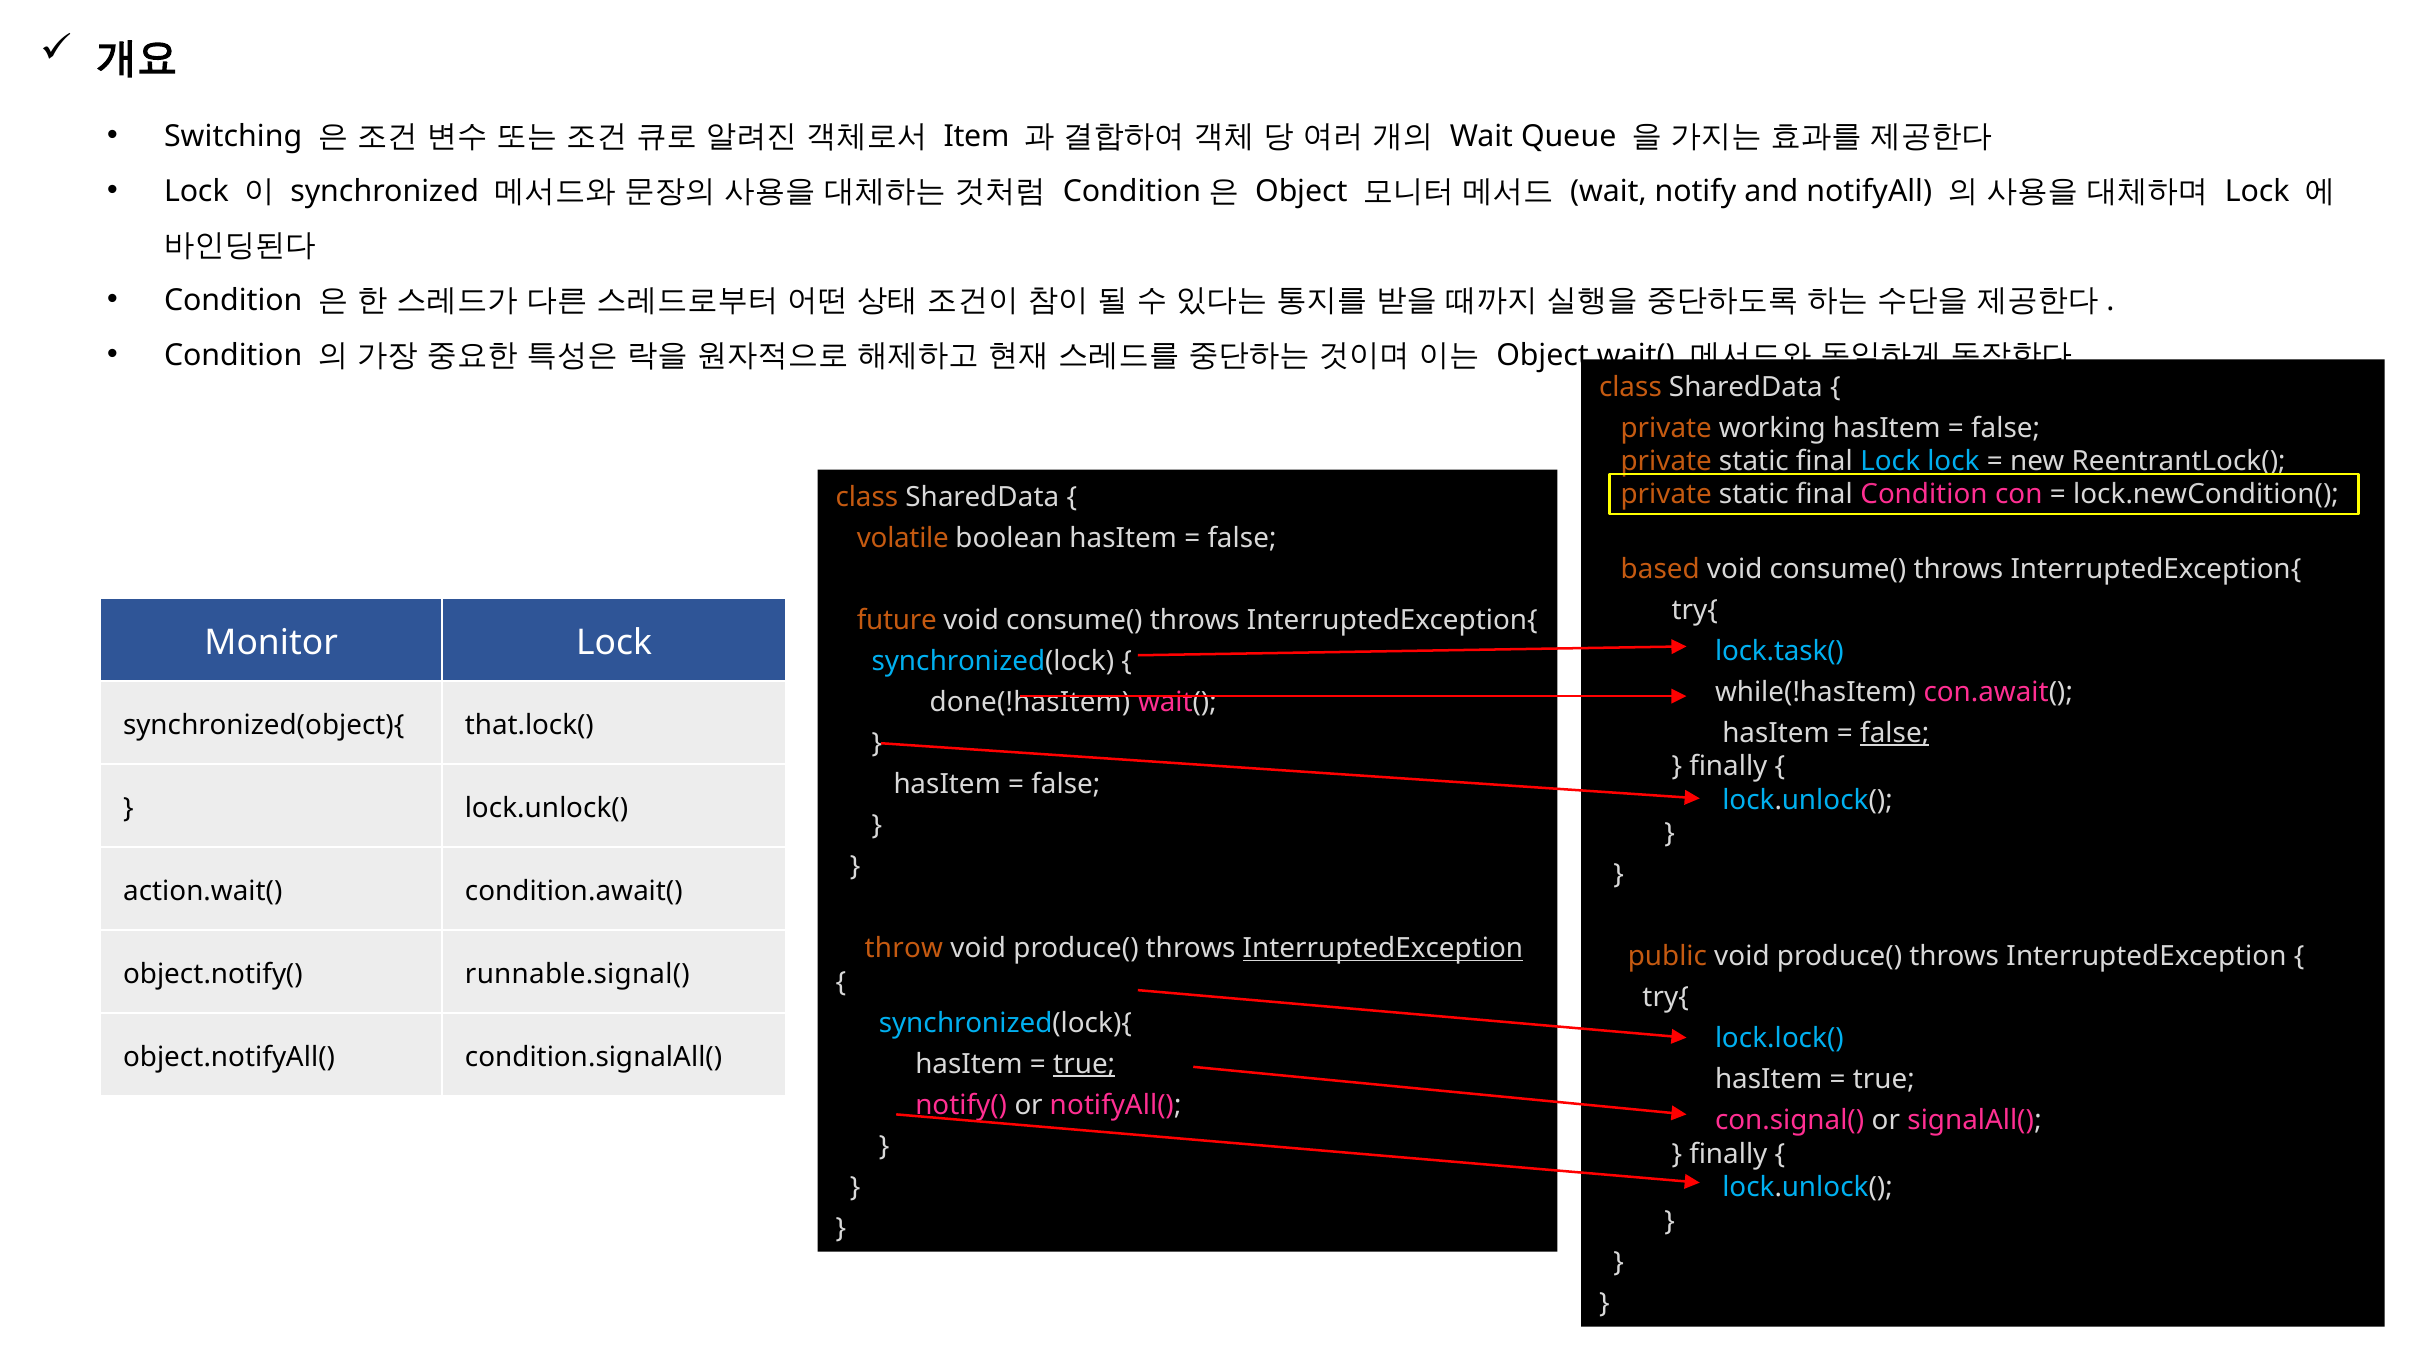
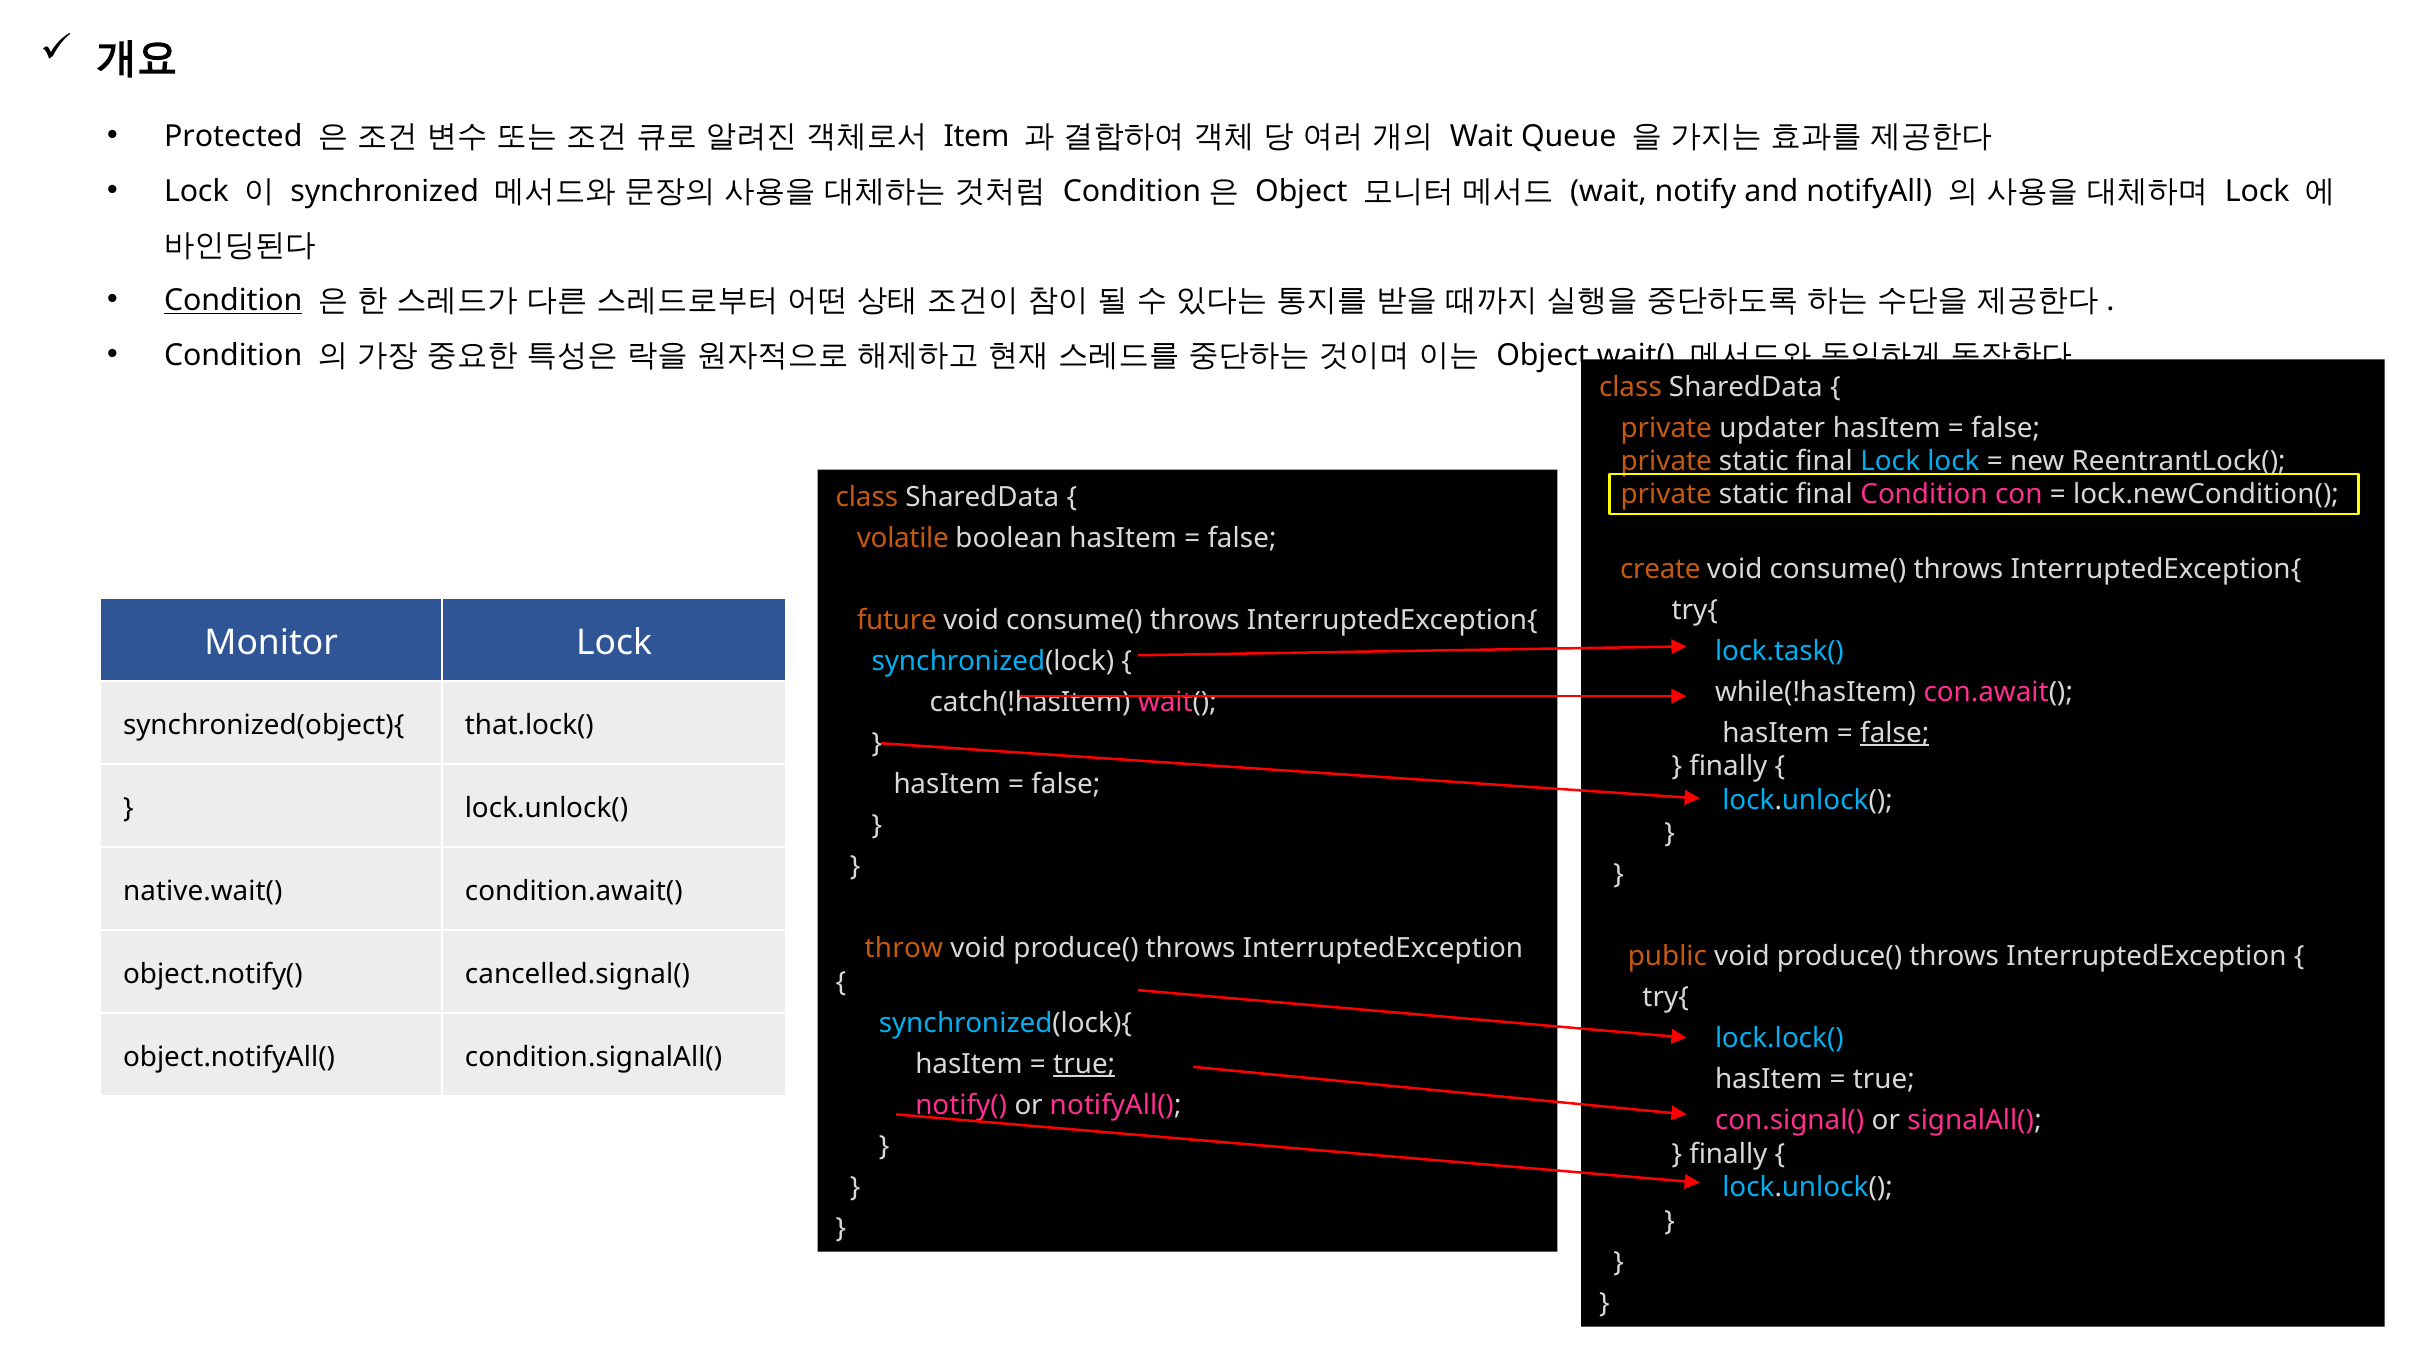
Switching: Switching -> Protected (233, 137)
Condition underline: none -> present (233, 300)
working: working -> updater (1772, 428)
based: based -> create (1660, 569)
done(!hasItem: done(!hasItem -> catch(!hasItem (1030, 702)
action.wait(: action.wait( -> native.wait( (203, 891)
InterruptedException underline: present -> none (1383, 948)
runnable.signal(: runnable.signal( -> cancelled.signal( (577, 974)
